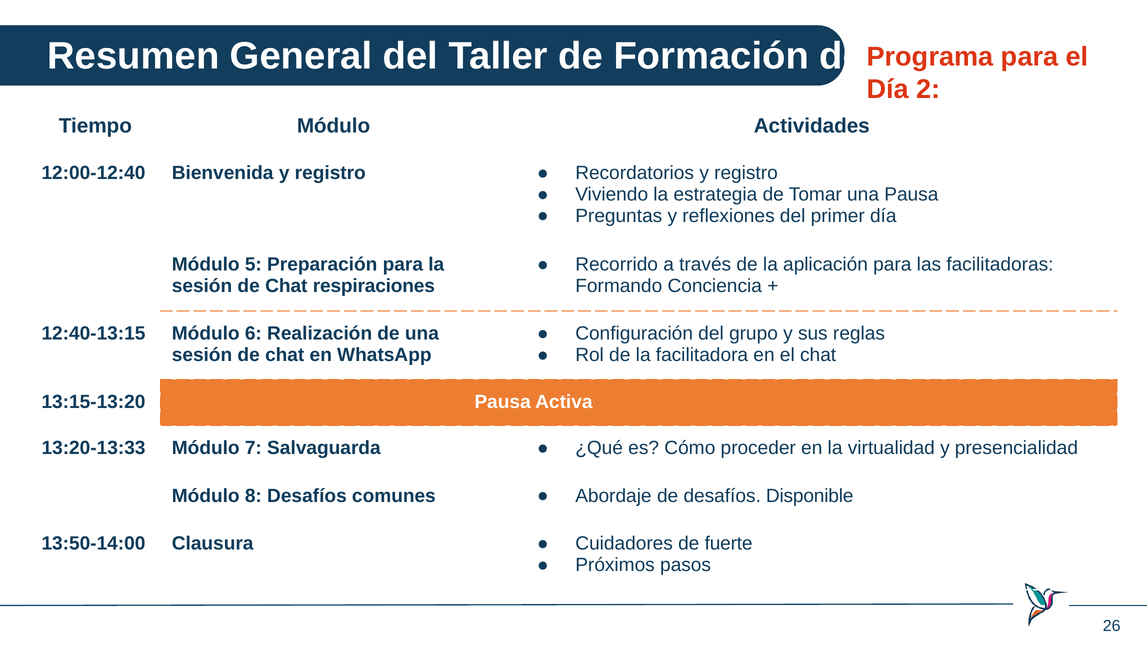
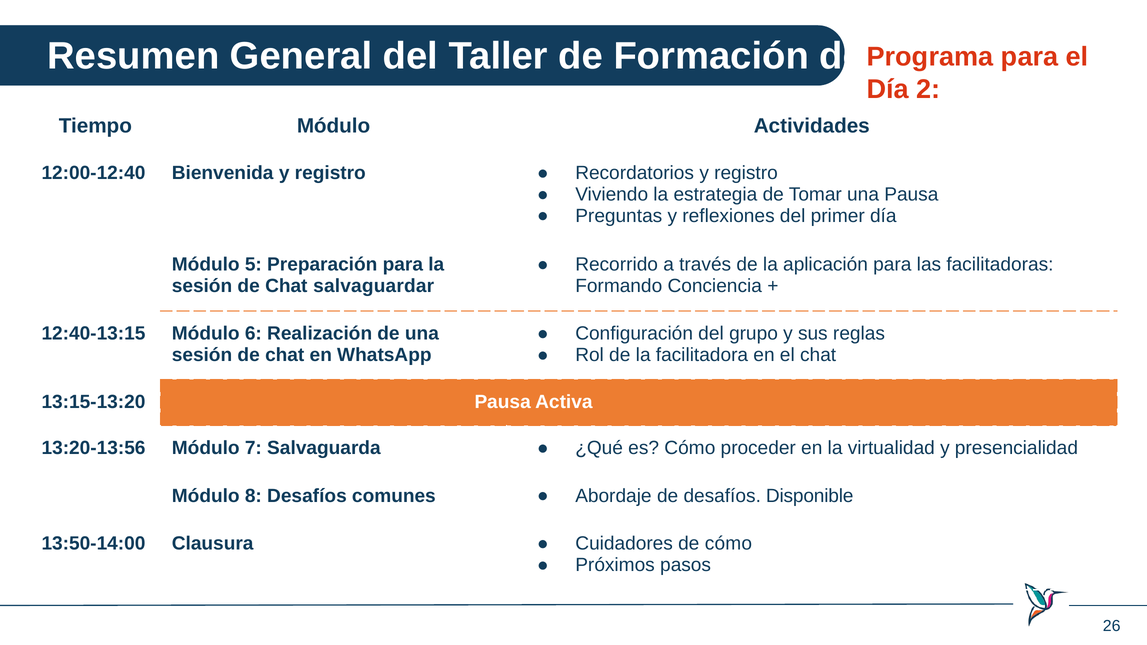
respiraciones: respiraciones -> salvaguardar (374, 286)
13:20-13:33: 13:20-13:33 -> 13:20-13:56 (94, 448)
de fuerte: fuerte -> cómo (728, 544)
